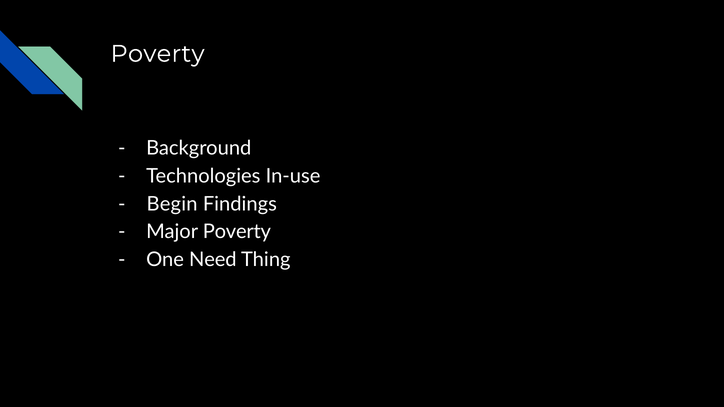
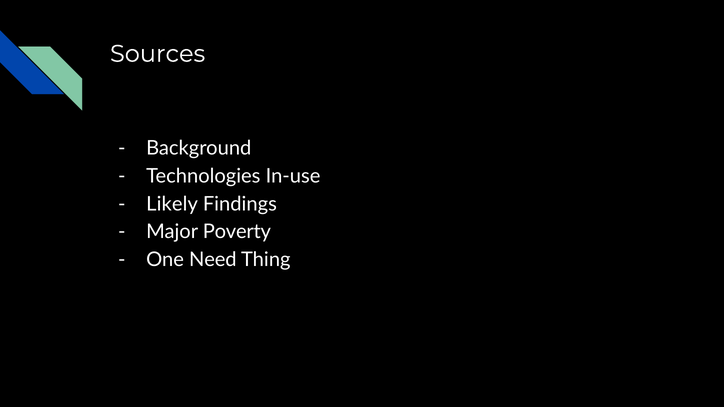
Poverty: Poverty -> Sources (158, 54)
Begin: Begin -> Likely (172, 204)
